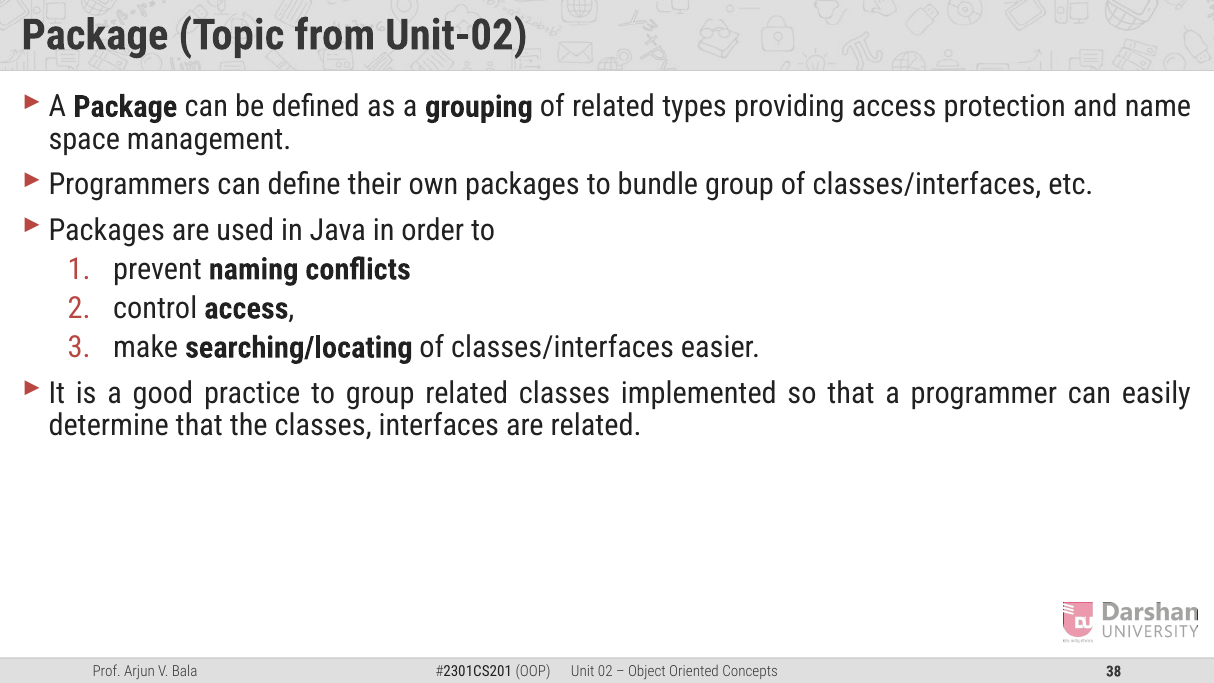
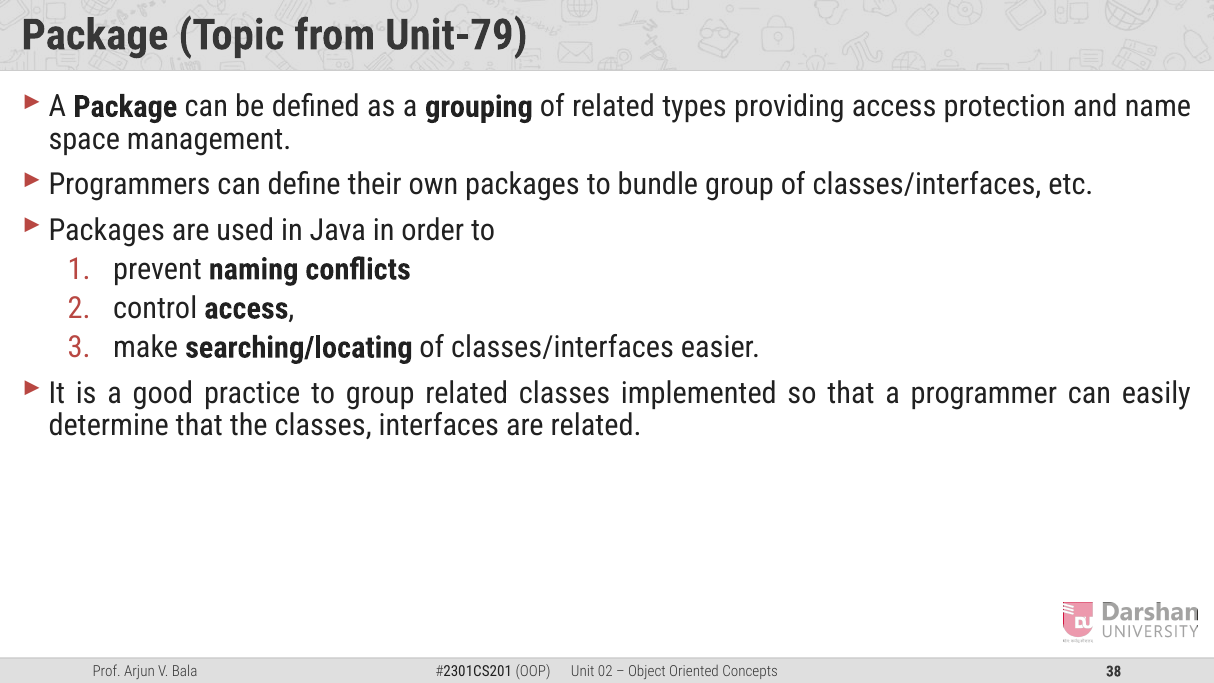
Unit-02: Unit-02 -> Unit-79 (456, 35)
